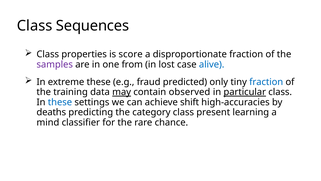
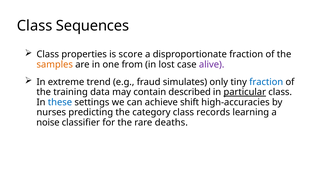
samples colour: purple -> orange (55, 64)
alive colour: blue -> purple (212, 64)
extreme these: these -> trend (99, 82)
predicted: predicted -> simulates (185, 82)
may underline: present -> none (122, 92)
observed: observed -> described (190, 92)
deaths: deaths -> nurses (51, 112)
present: present -> records (213, 112)
mind: mind -> noise (48, 122)
chance: chance -> deaths (171, 122)
